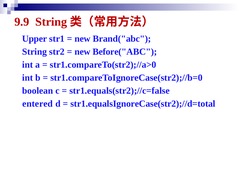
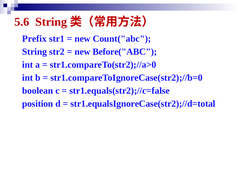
9.9: 9.9 -> 5.6 (22, 22)
Upper: Upper -> Prefix (34, 39)
Brand("abc: Brand("abc -> Count("abc (122, 39)
entered: entered -> position (38, 104)
